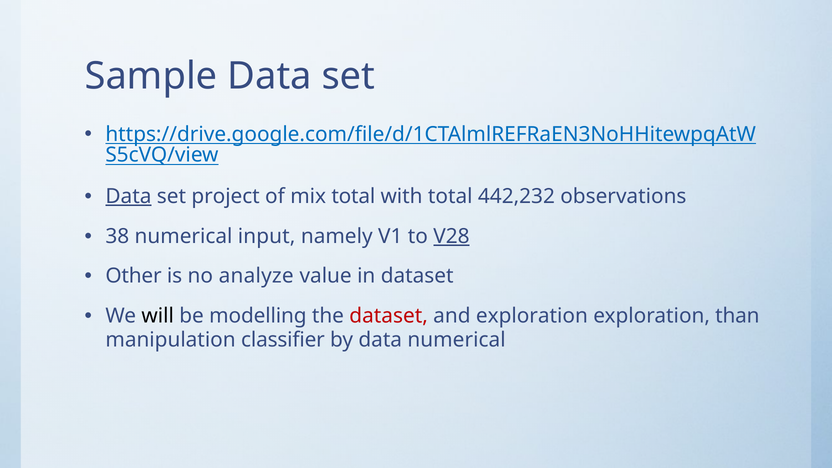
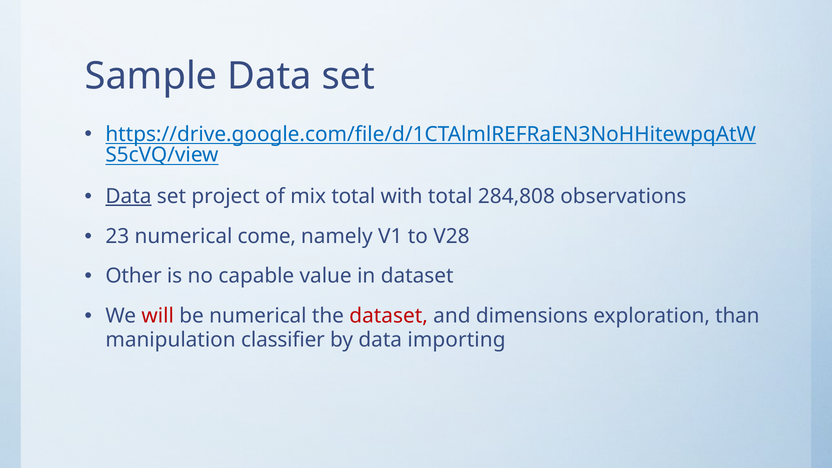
442,232: 442,232 -> 284,808 (516, 196)
38: 38 -> 23 (117, 236)
input: input -> come (267, 236)
V28 underline: present -> none (451, 236)
analyze: analyze -> capable (256, 276)
will colour: black -> red (158, 316)
be modelling: modelling -> numerical (258, 316)
and exploration: exploration -> dimensions (532, 316)
data numerical: numerical -> importing (457, 340)
